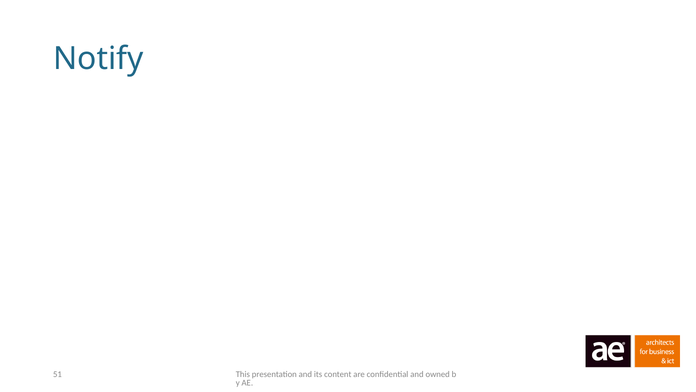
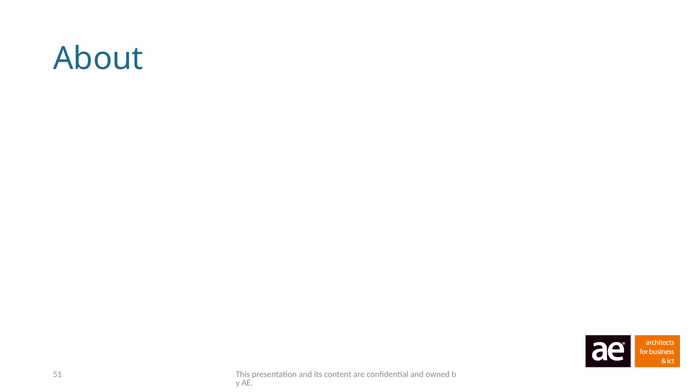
Notify: Notify -> About (98, 58)
